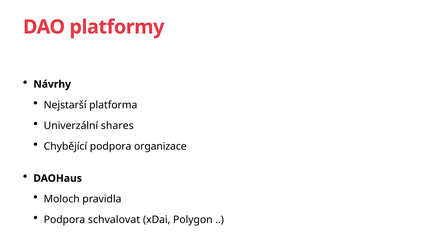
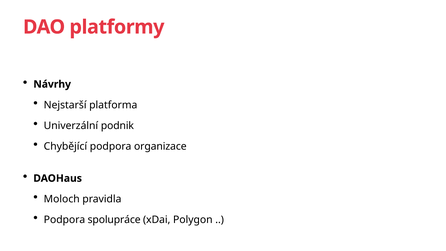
shares: shares -> podnik (117, 126)
schvalovat: schvalovat -> spolupráce (114, 220)
